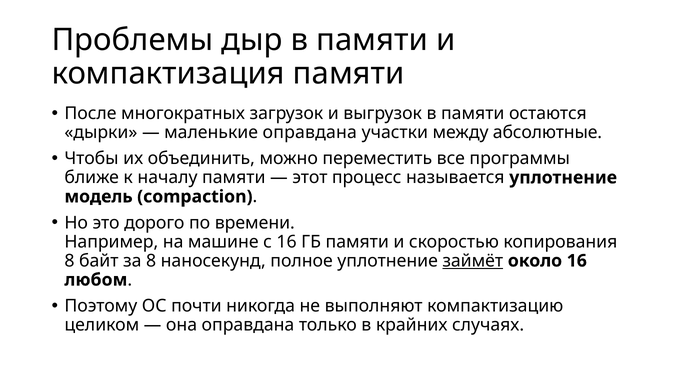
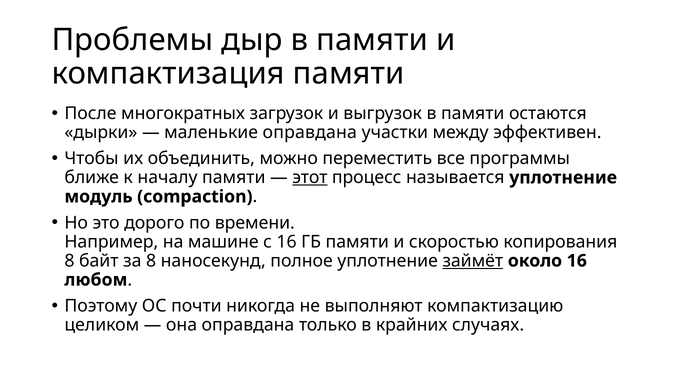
абсолютные: абсолютные -> эффективен (547, 133)
этот underline: none -> present (310, 178)
модель: модель -> модуль (99, 197)
